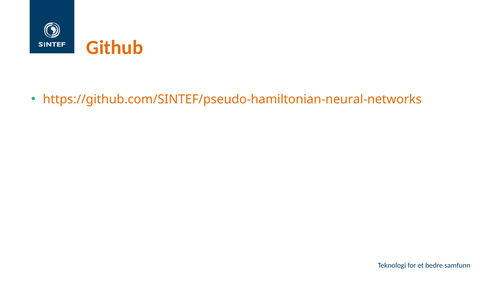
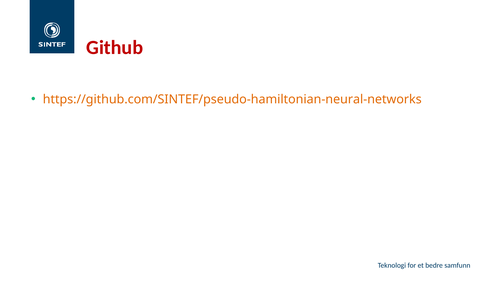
Github colour: orange -> red (115, 48)
